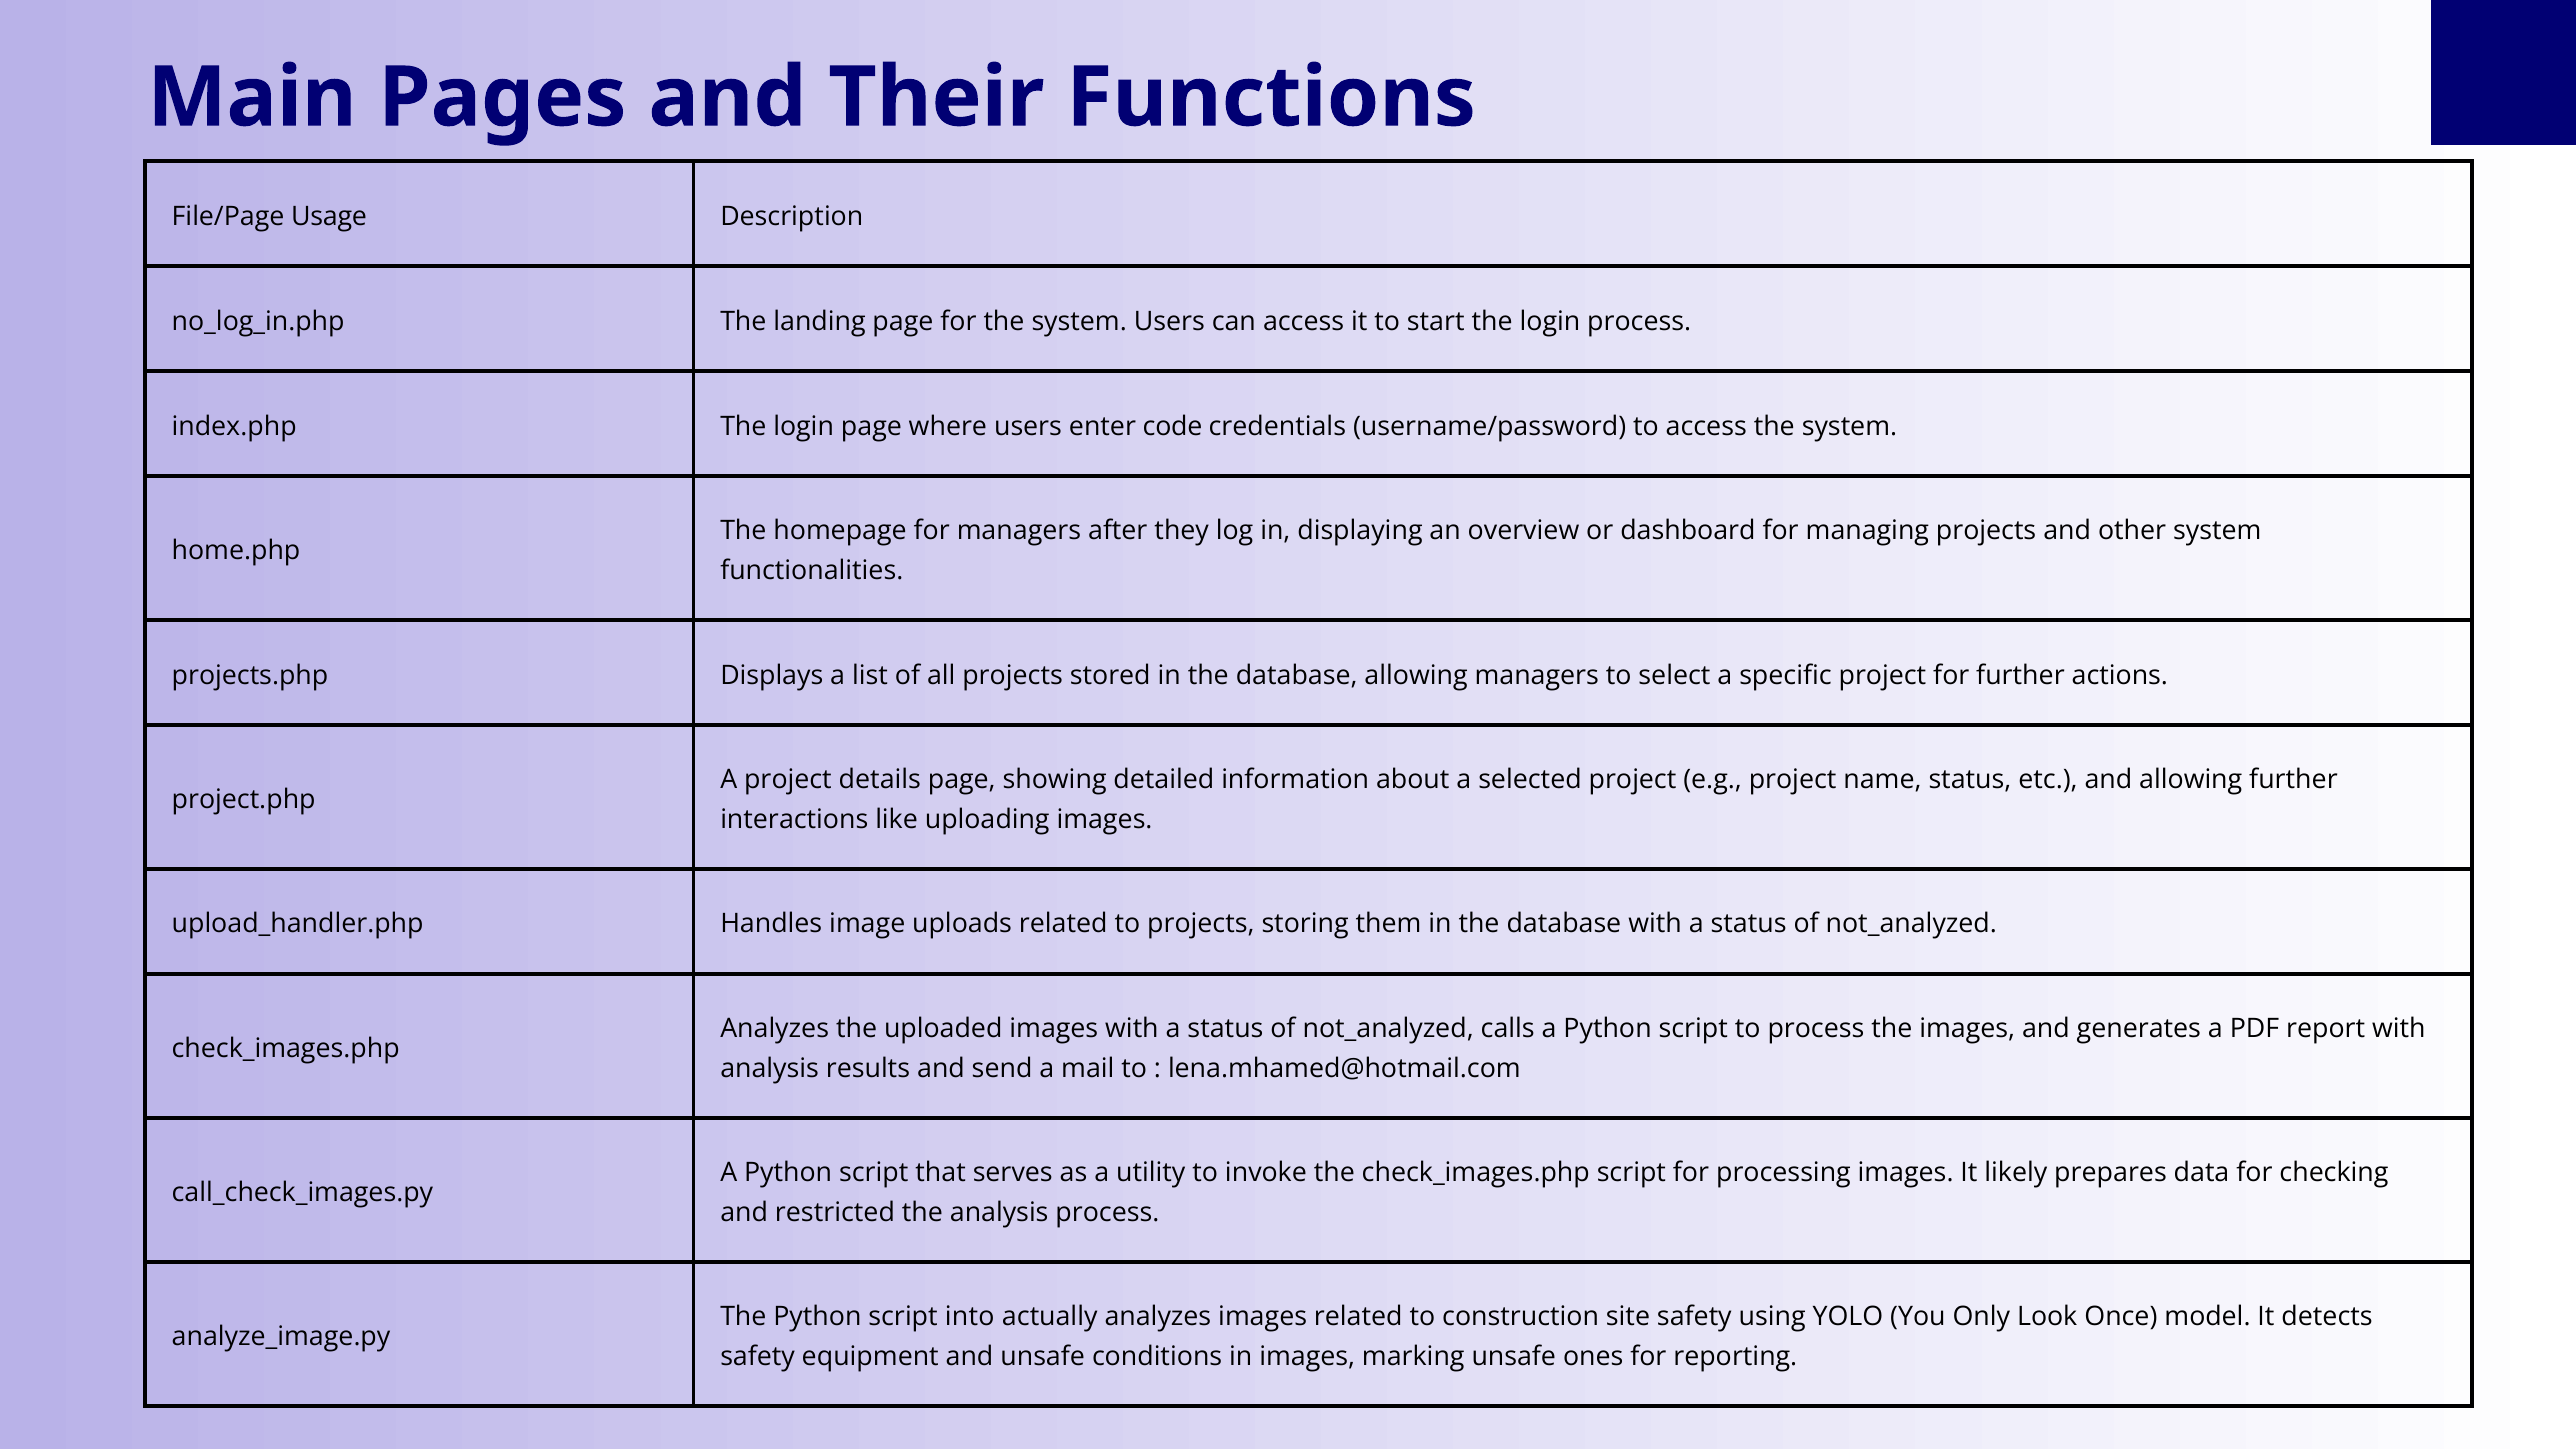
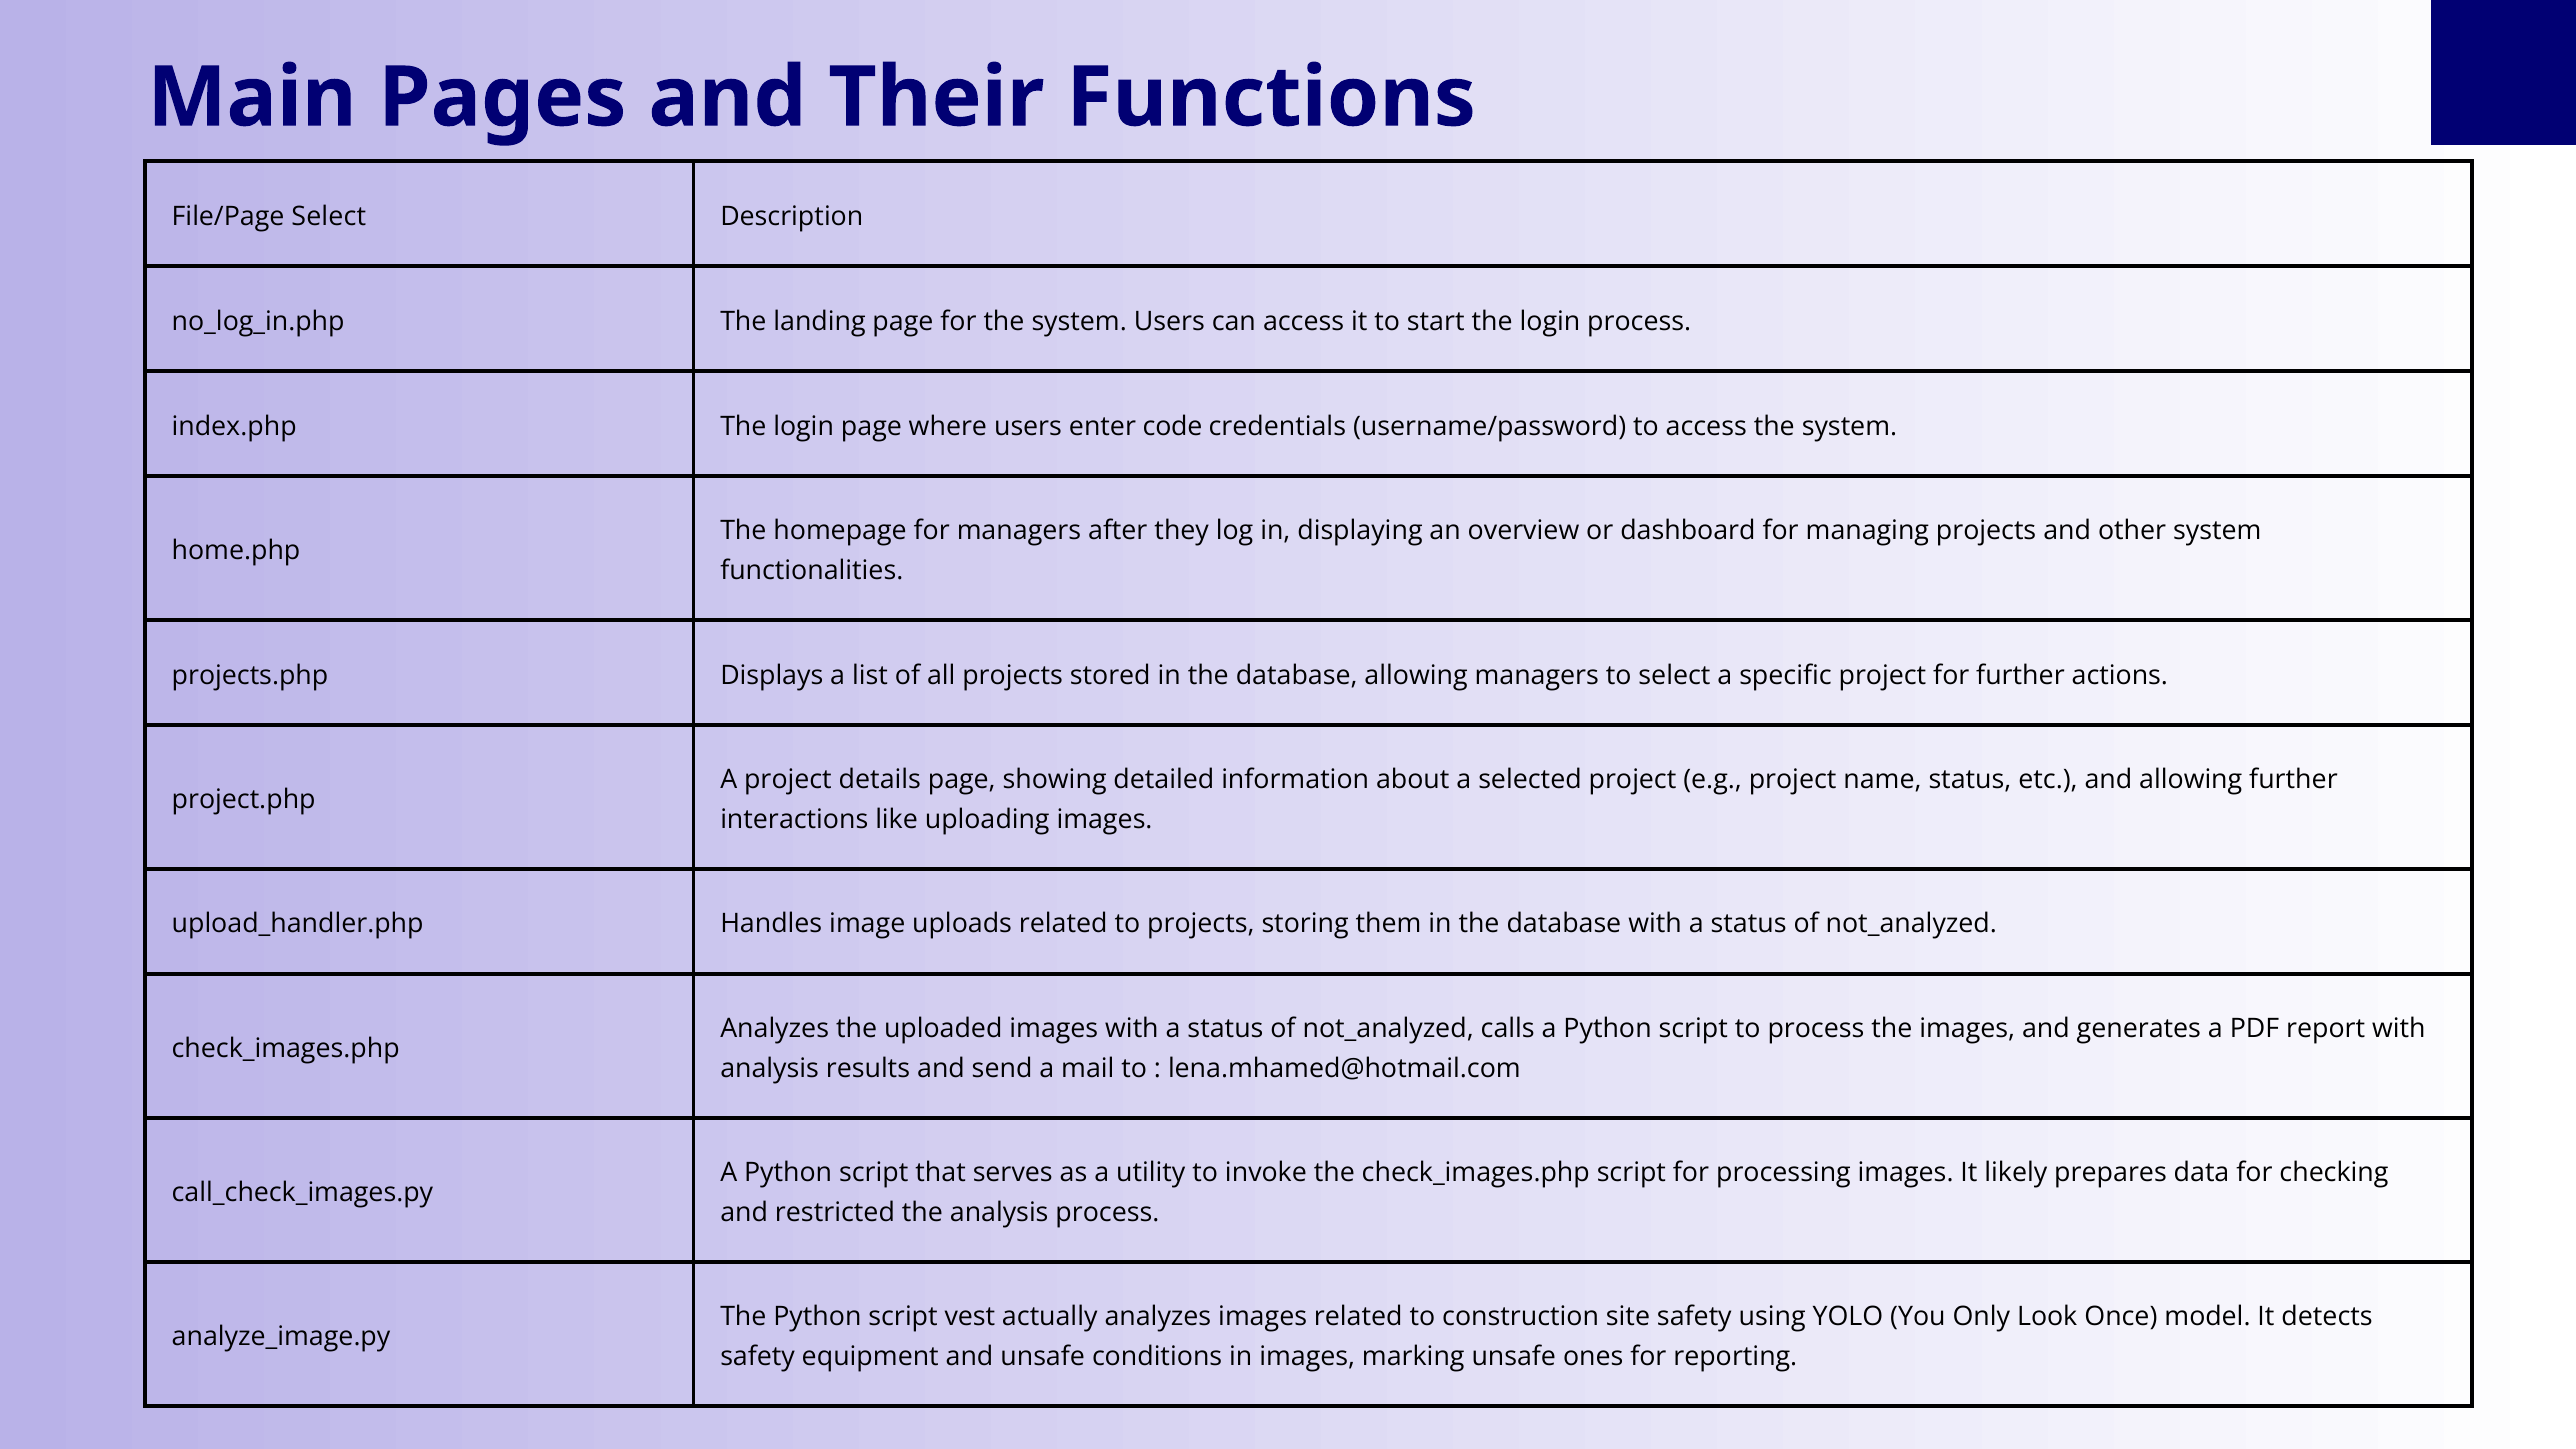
File/Page Usage: Usage -> Select (329, 216)
into: into -> vest (970, 1317)
